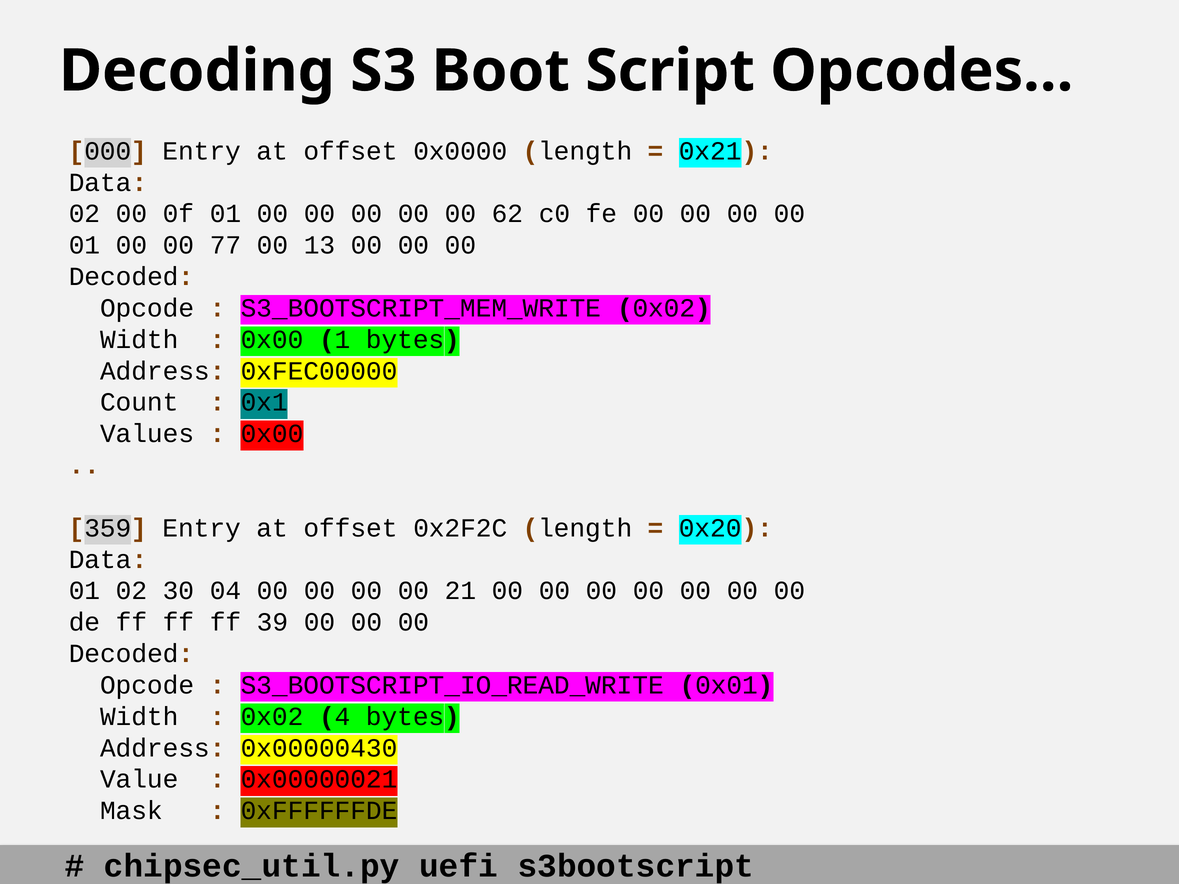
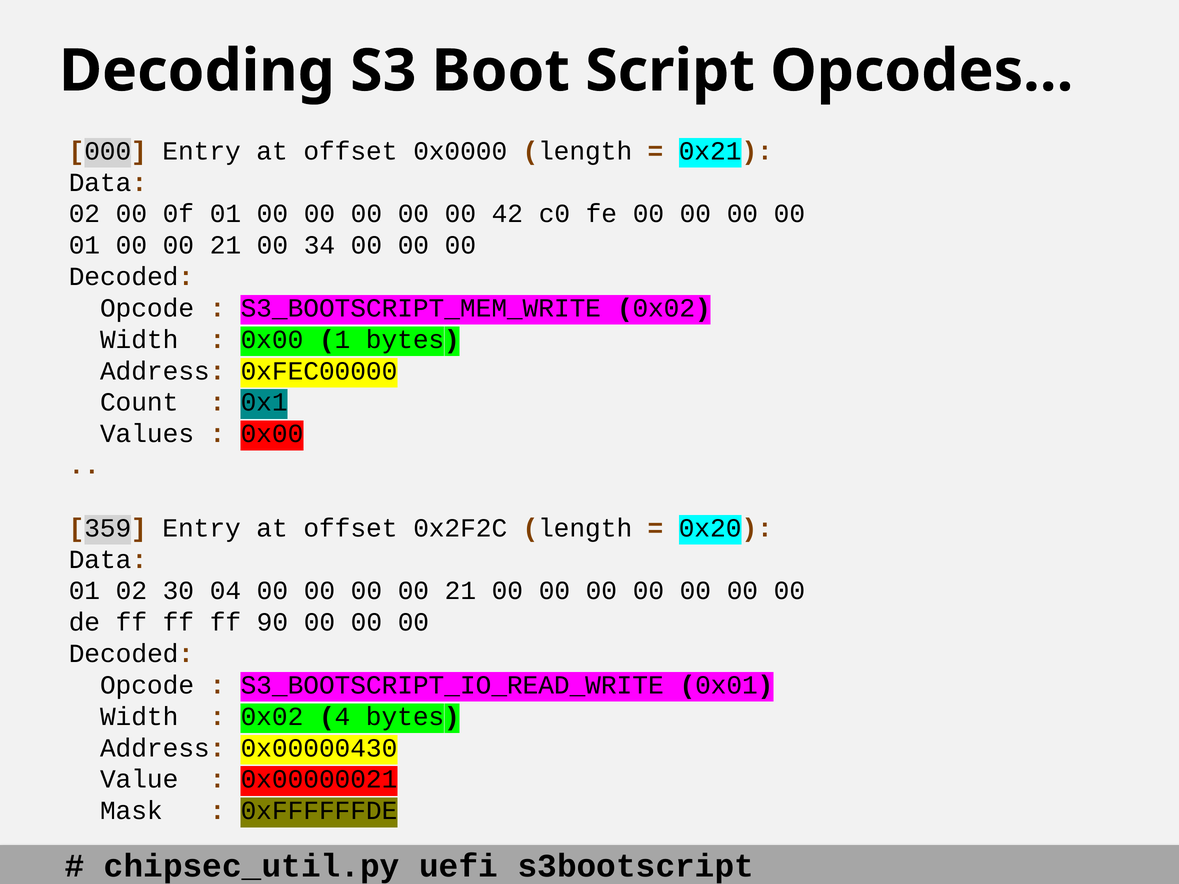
62: 62 -> 42 (507, 214)
01 00 00 77: 77 -> 21 (225, 245)
13: 13 -> 34 (319, 245)
39: 39 -> 90 (272, 622)
